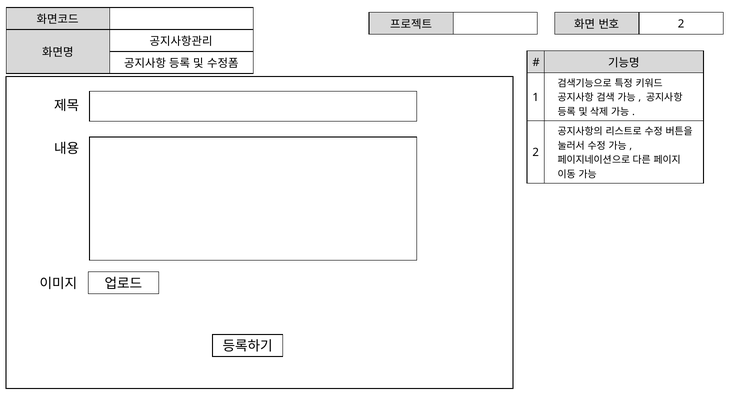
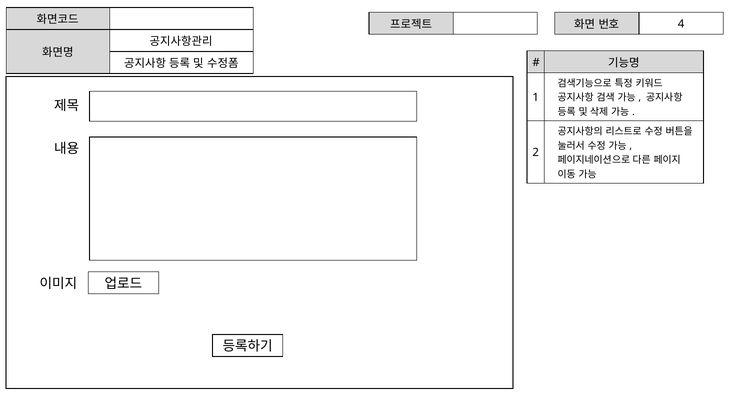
2: 2 -> 4 (681, 24)
